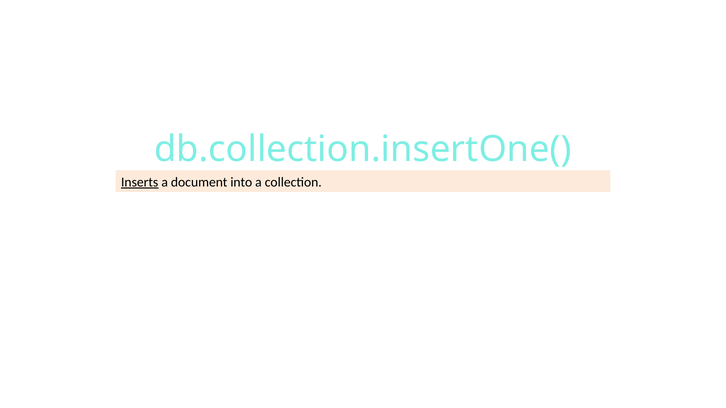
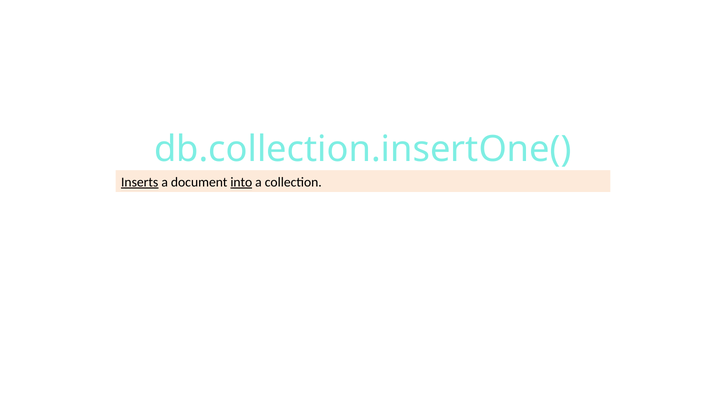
into underline: none -> present (241, 182)
